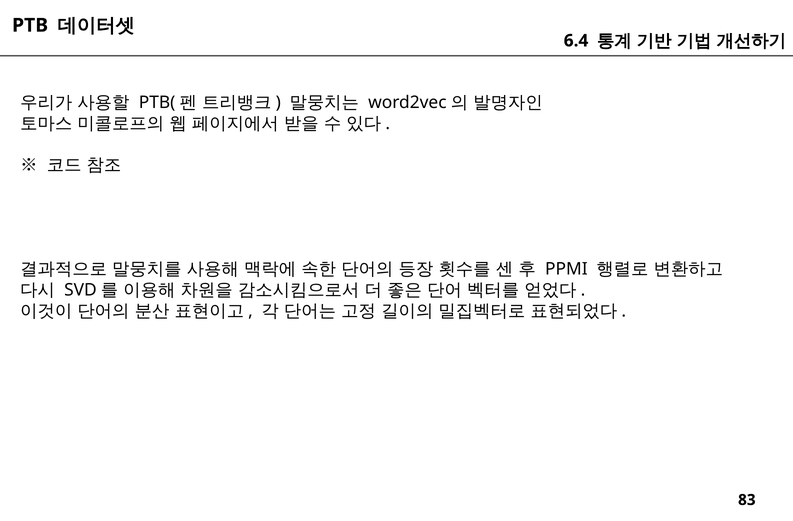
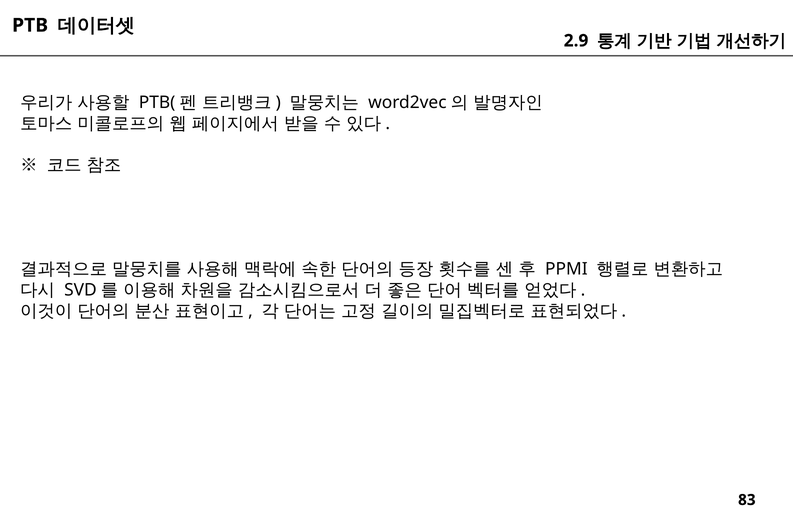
6.4: 6.4 -> 2.9 (576, 41)
